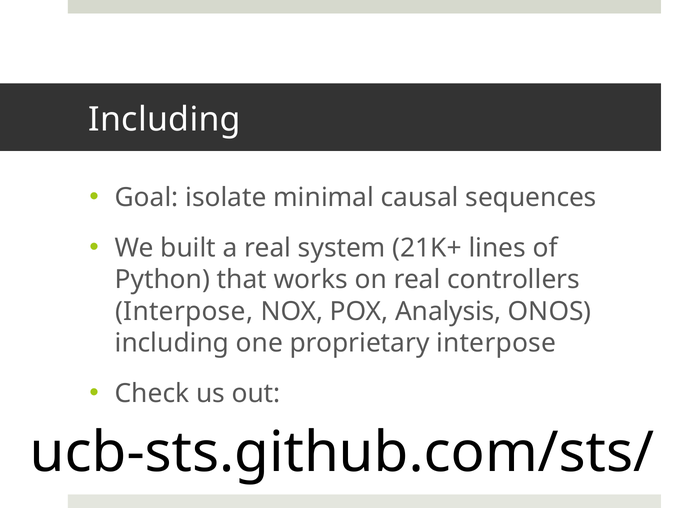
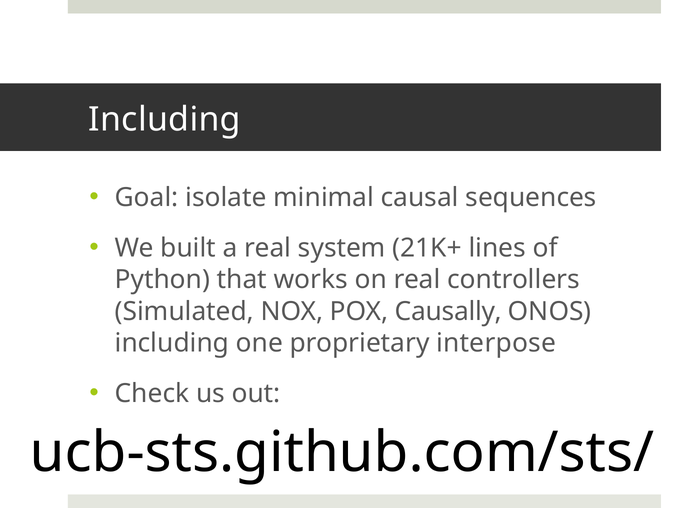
Interpose: Interpose -> Simulated (184, 312)
Analysis: Analysis -> Causally (448, 312)
